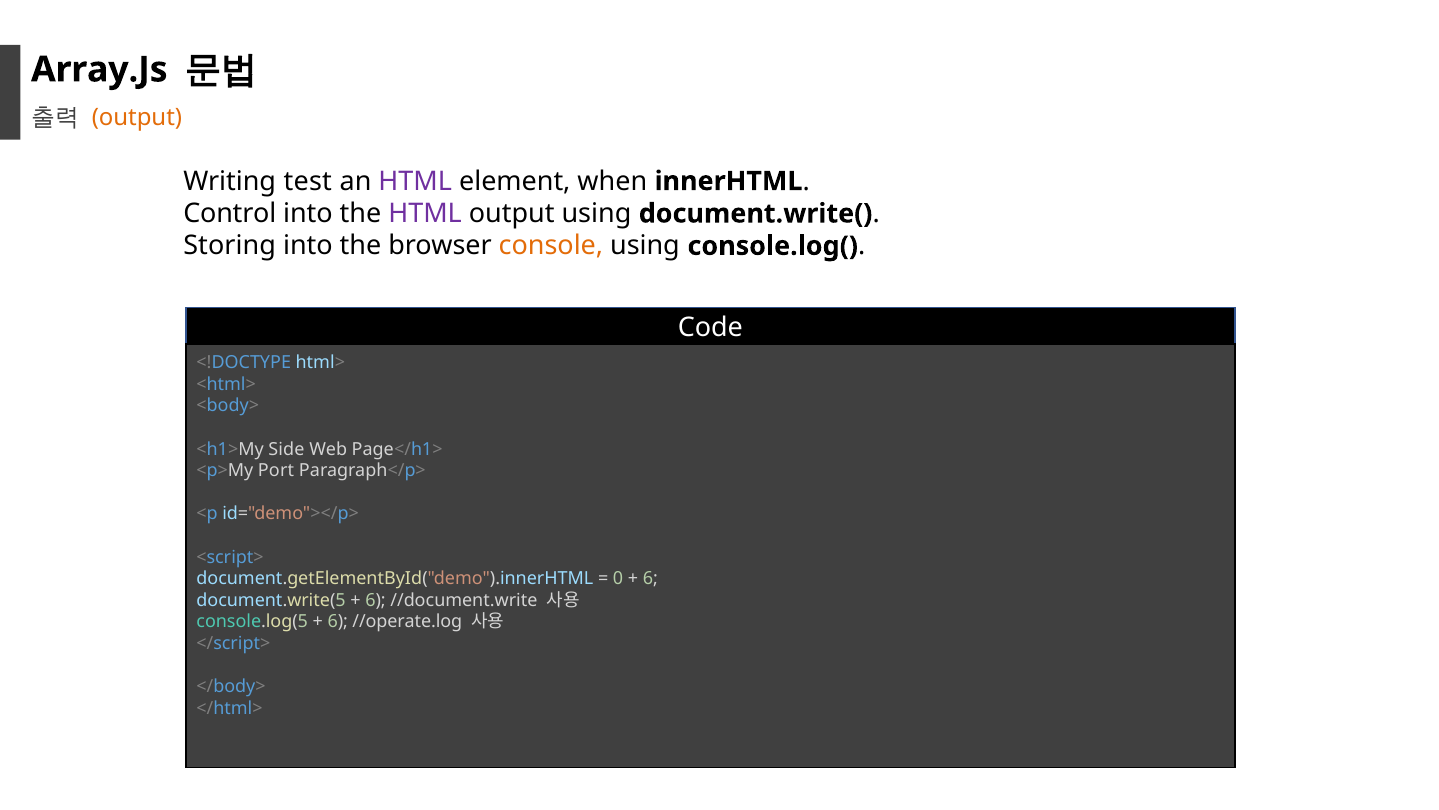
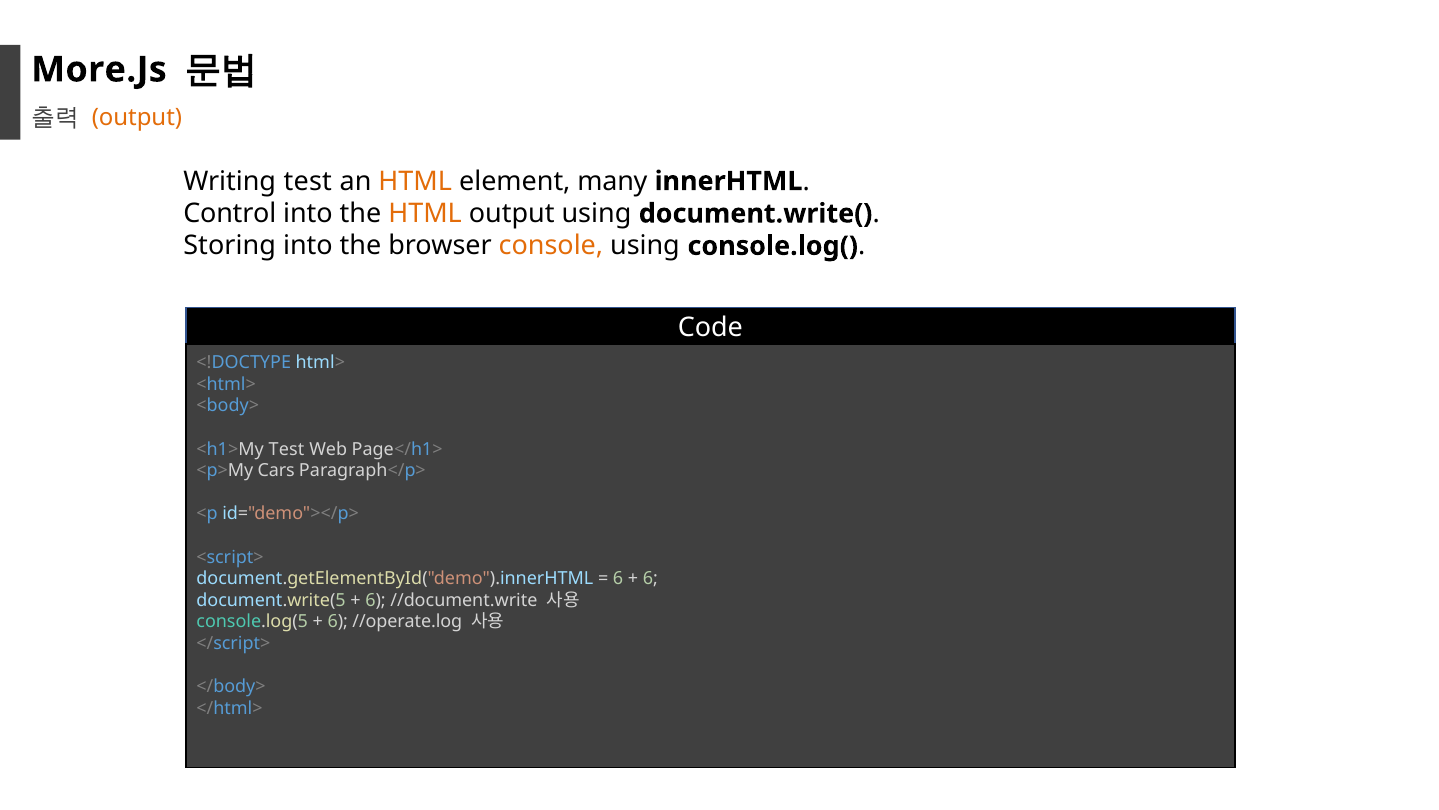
Array.Js: Array.Js -> More.Js (99, 70)
HTML colour: purple -> orange (415, 181)
when: when -> many (612, 181)
HTML colour: purple -> orange (425, 213)
<h1>My Side: Side -> Test (286, 449)
Port: Port -> Cars (276, 470)
0: 0 -> 6 (618, 578)
